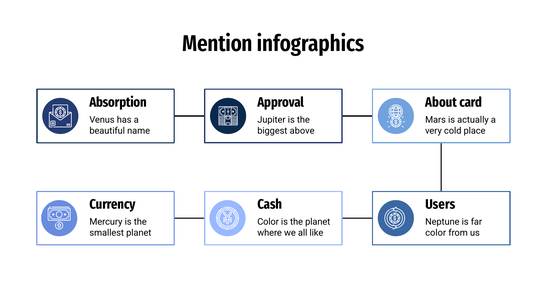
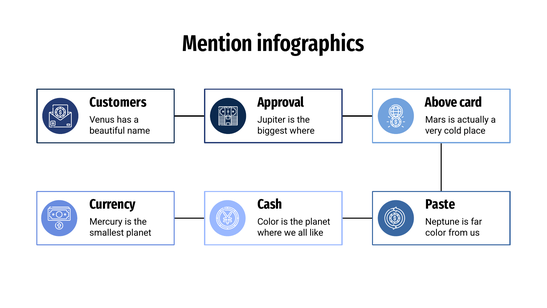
Absorption: Absorption -> Customers (118, 102)
About: About -> Above (441, 102)
biggest above: above -> where (302, 131)
Users: Users -> Paste (440, 204)
